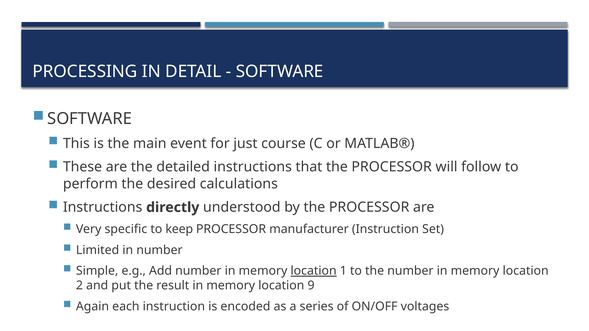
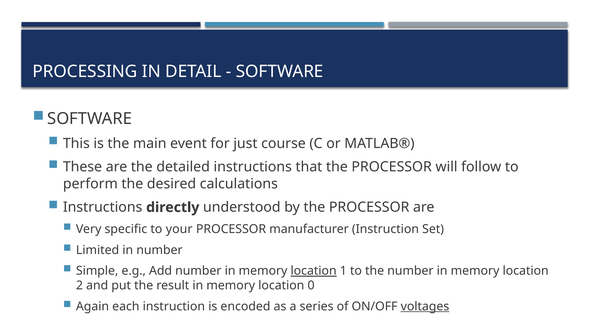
keep: keep -> your (179, 229)
9: 9 -> 0 (311, 286)
voltages underline: none -> present (425, 307)
